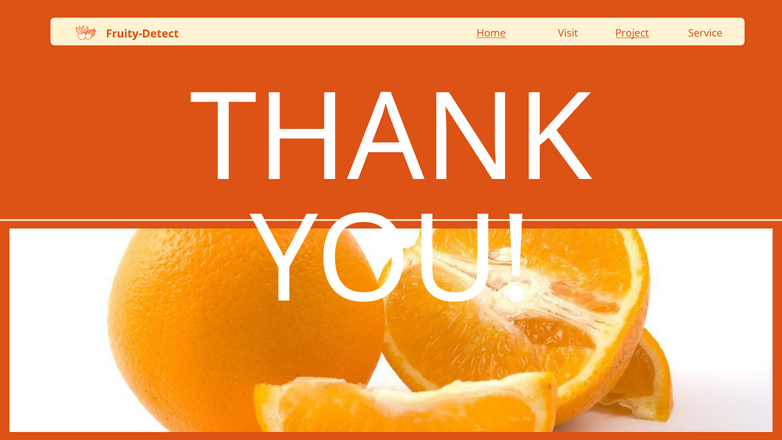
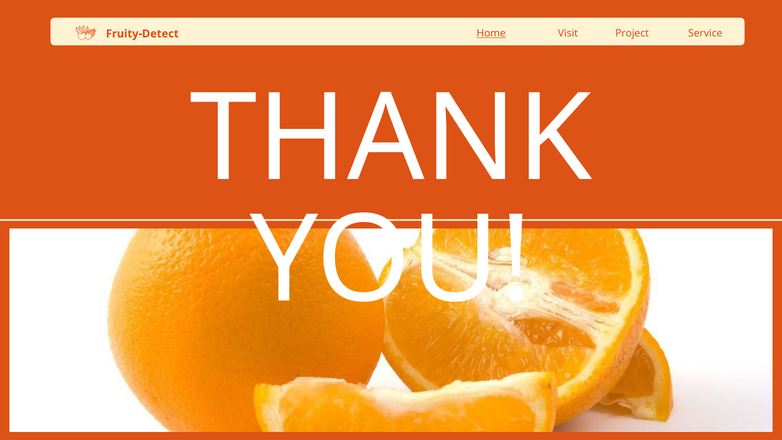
Project underline: present -> none (632, 33)
